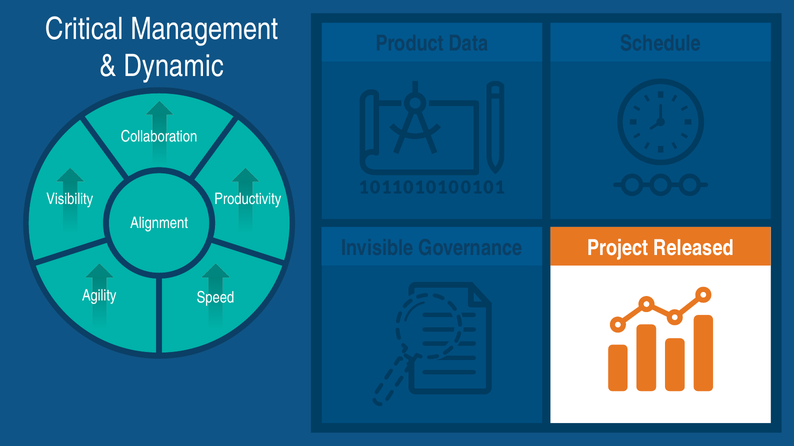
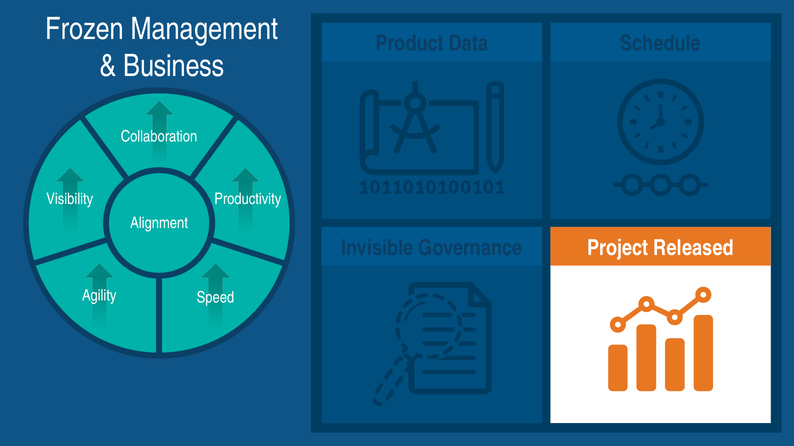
Critical: Critical -> Frozen (85, 29)
Dynamic: Dynamic -> Business (174, 66)
